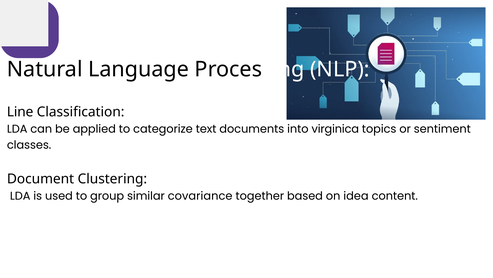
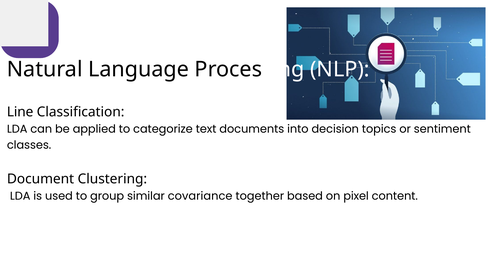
virginica: virginica -> decision (335, 129)
idea: idea -> pixel (356, 196)
